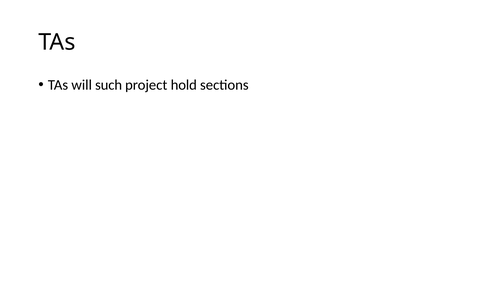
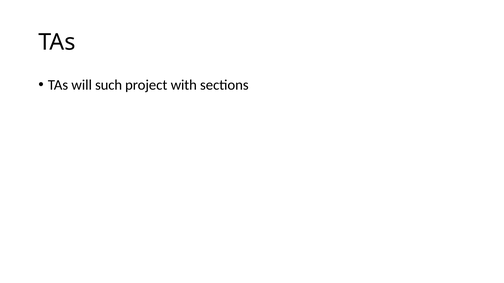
hold: hold -> with (184, 85)
